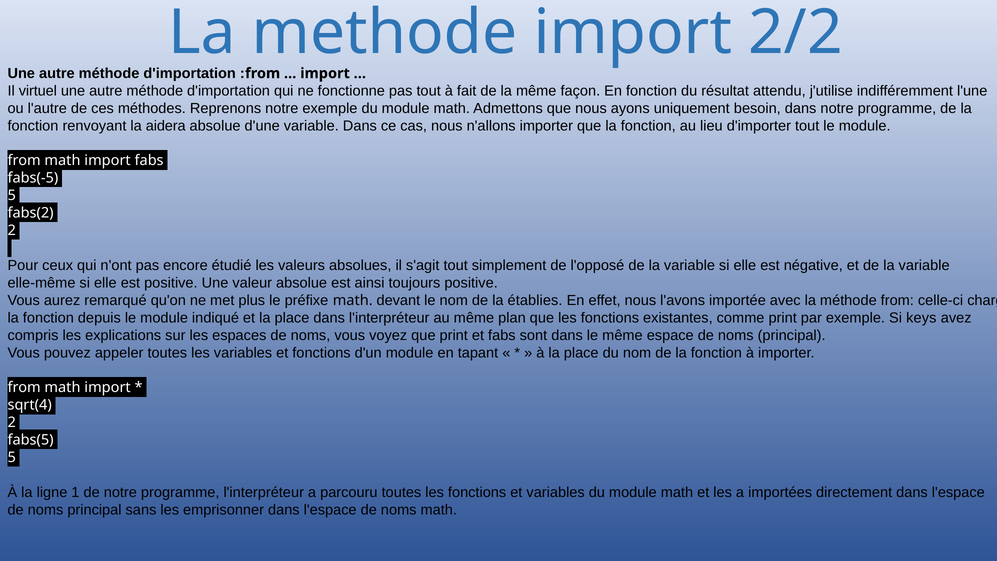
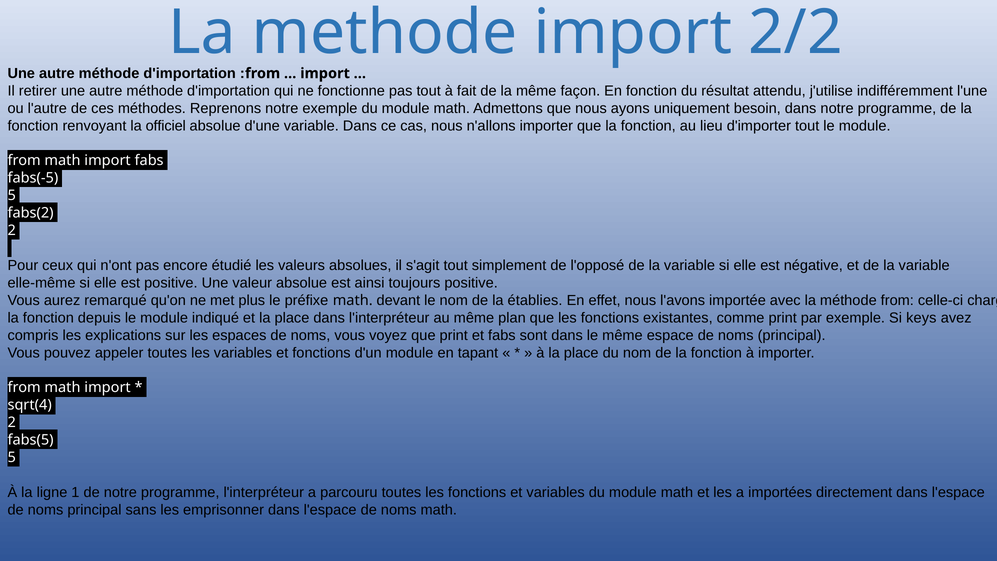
virtuel: virtuel -> retirer (38, 91)
aidera: aidera -> officiel (166, 126)
